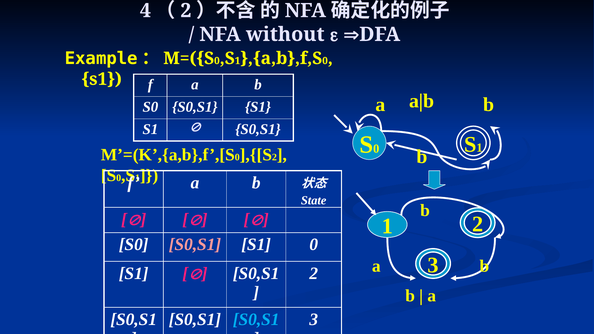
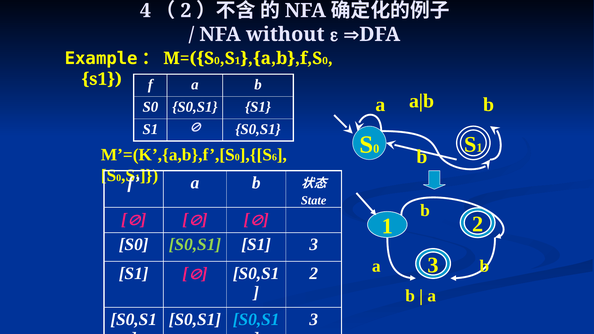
2: 2 -> 6 (274, 157)
S0,S1 colour: pink -> light green (195, 245)
S1 0: 0 -> 3 (314, 245)
